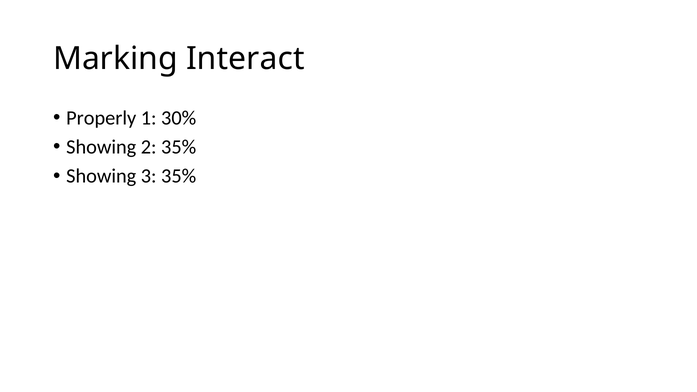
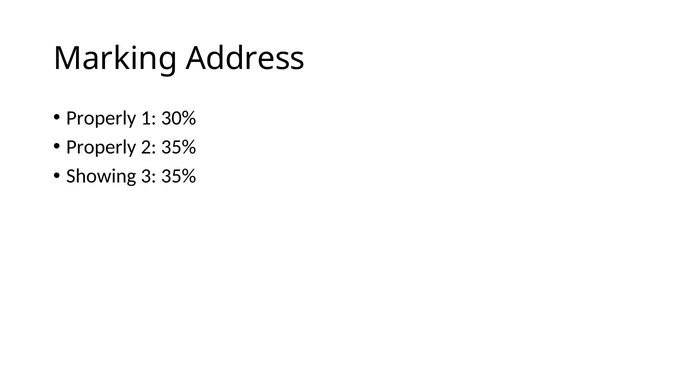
Interact: Interact -> Address (246, 59)
Showing: Showing -> Properly (101, 147)
